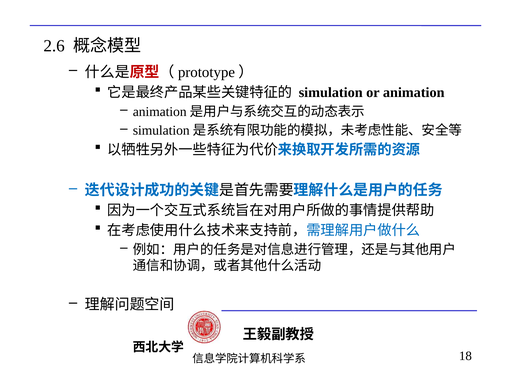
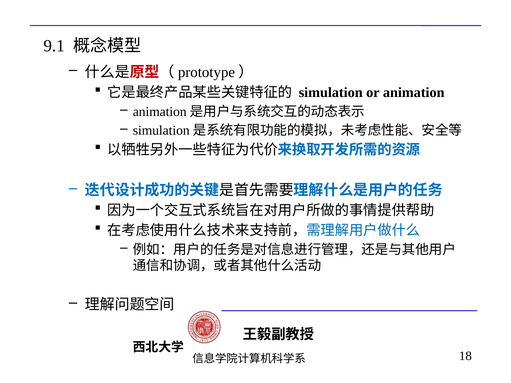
2.6: 2.6 -> 9.1 (54, 46)
